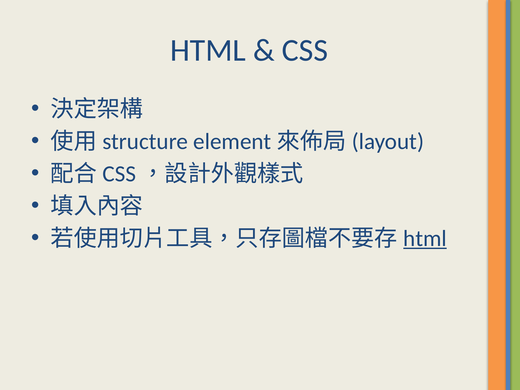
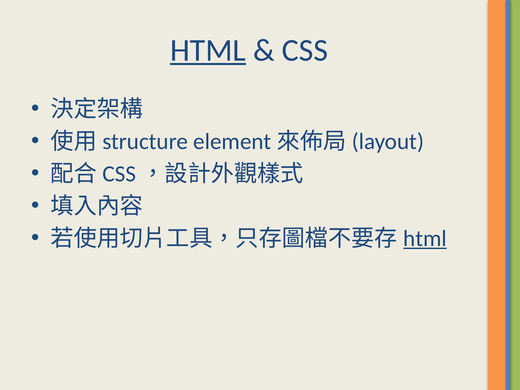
HTML underline: none -> present (208, 50)
